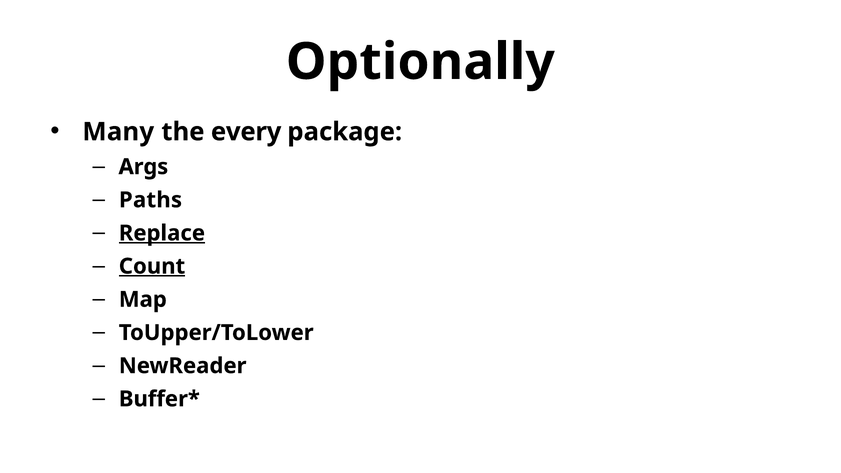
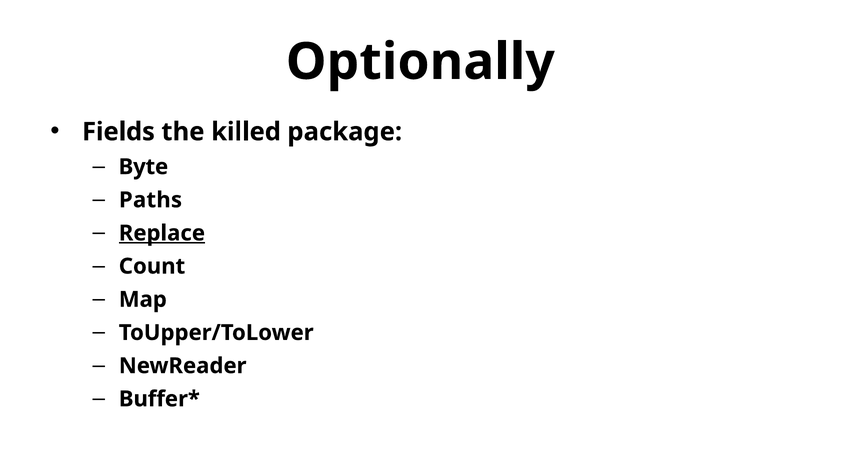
Many: Many -> Fields (118, 132)
every: every -> killed (246, 132)
Args: Args -> Byte (143, 167)
Count underline: present -> none (152, 266)
